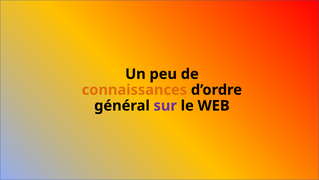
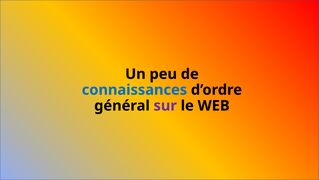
connaissances colour: orange -> blue (134, 90)
